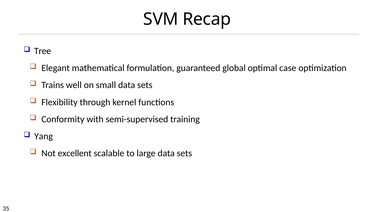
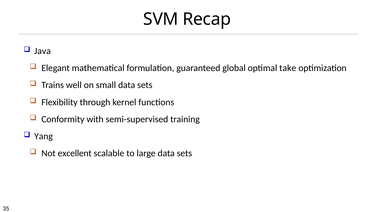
Tree: Tree -> Java (43, 51)
case: case -> take (288, 68)
